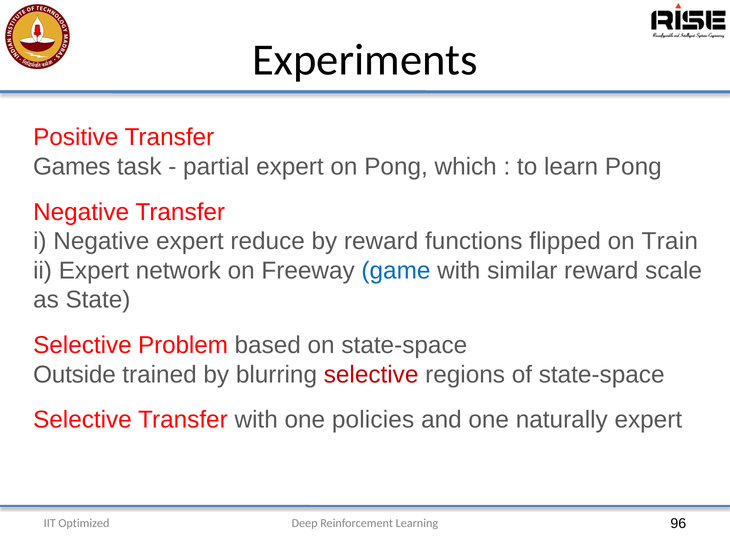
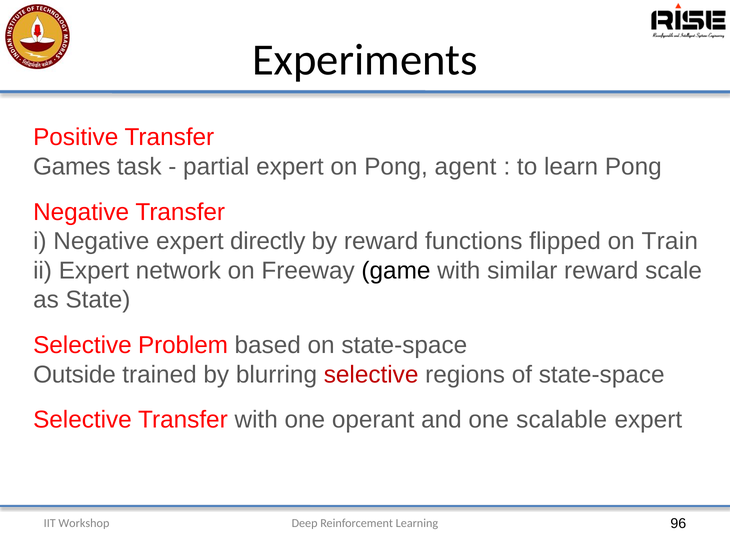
which: which -> agent (466, 167)
reduce: reduce -> directly (268, 241)
game colour: blue -> black (396, 270)
policies: policies -> operant (373, 420)
naturally: naturally -> scalable (562, 420)
Optimized: Optimized -> Workshop (84, 523)
